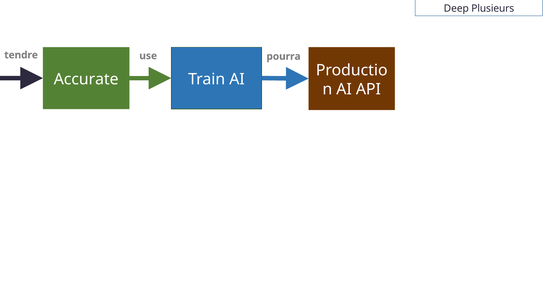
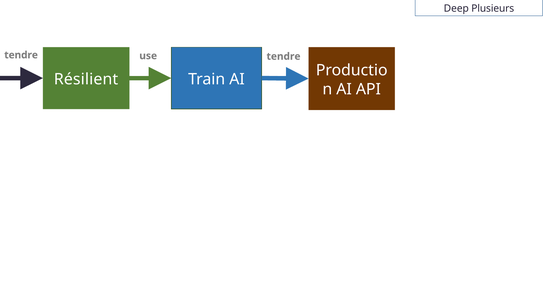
use pourra: pourra -> tendre (284, 56)
Accurate: Accurate -> Résilient (86, 79)
